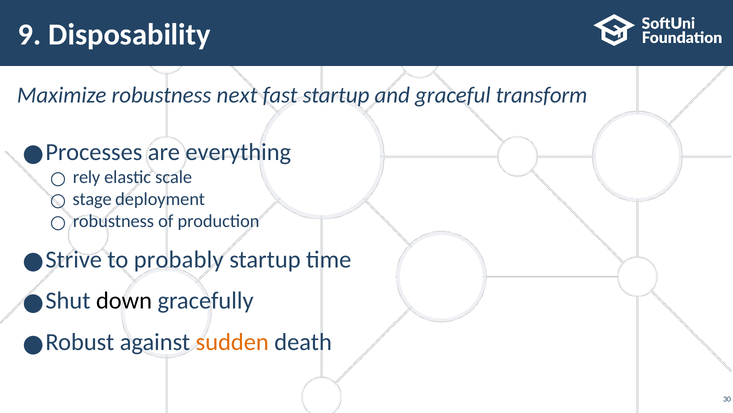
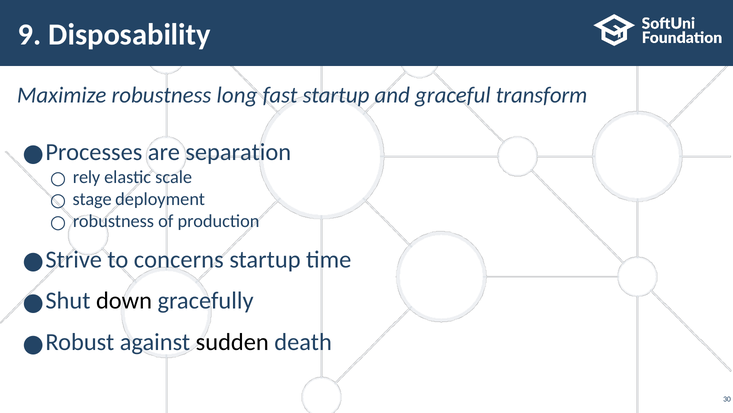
next: next -> long (237, 95)
everything: everything -> separation (238, 152)
probably: probably -> concerns (179, 259)
sudden colour: orange -> black (232, 342)
